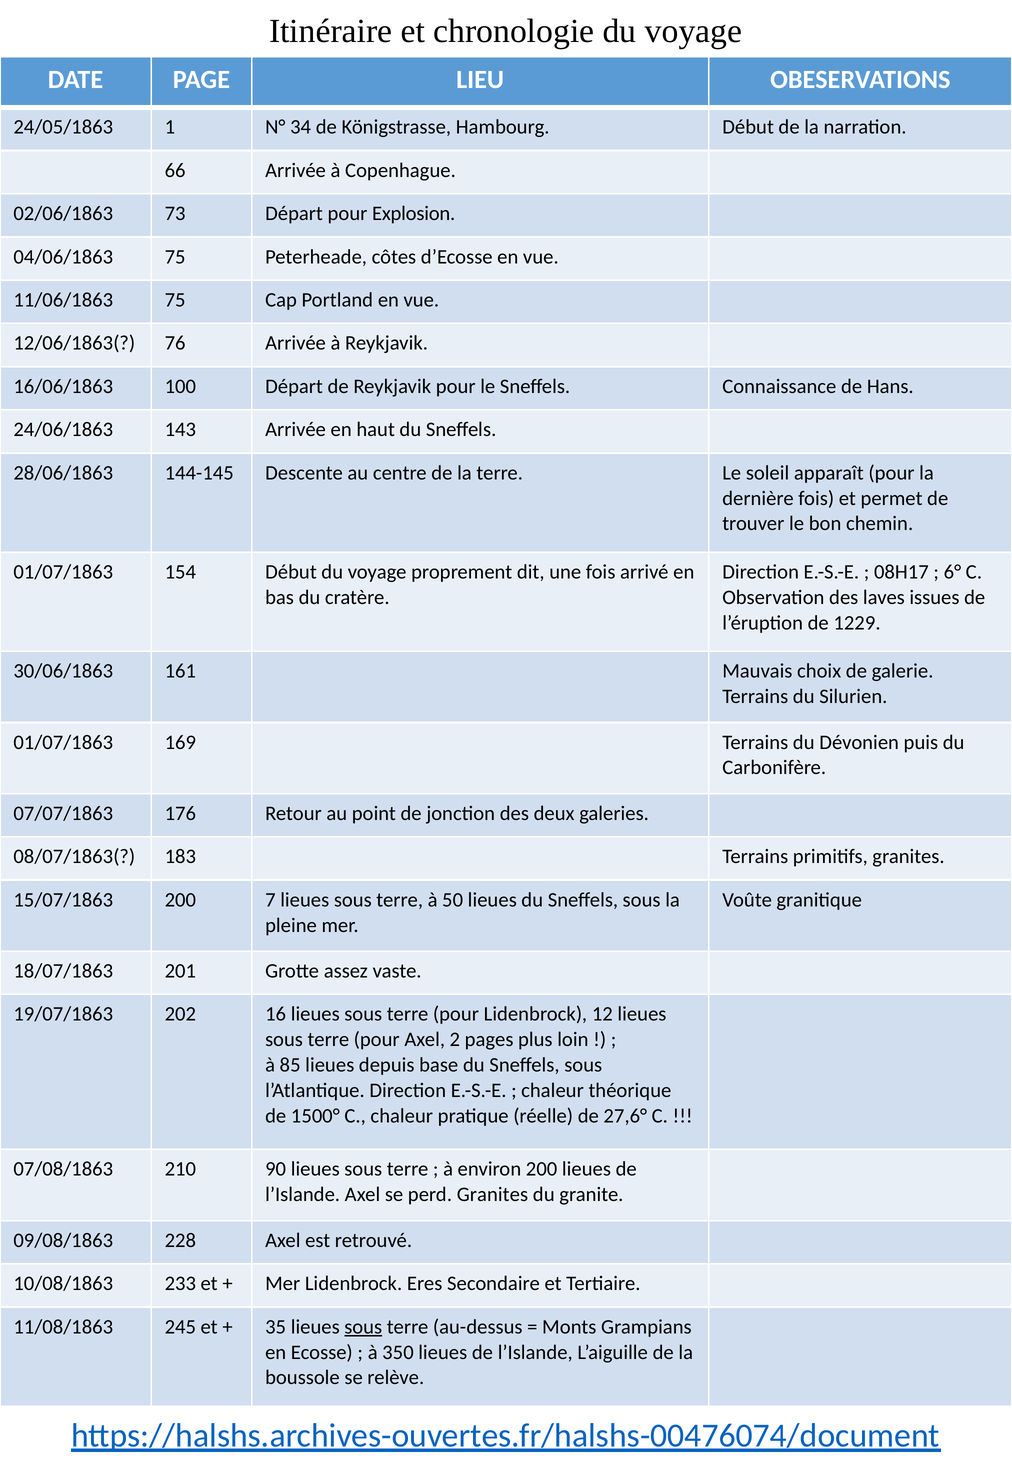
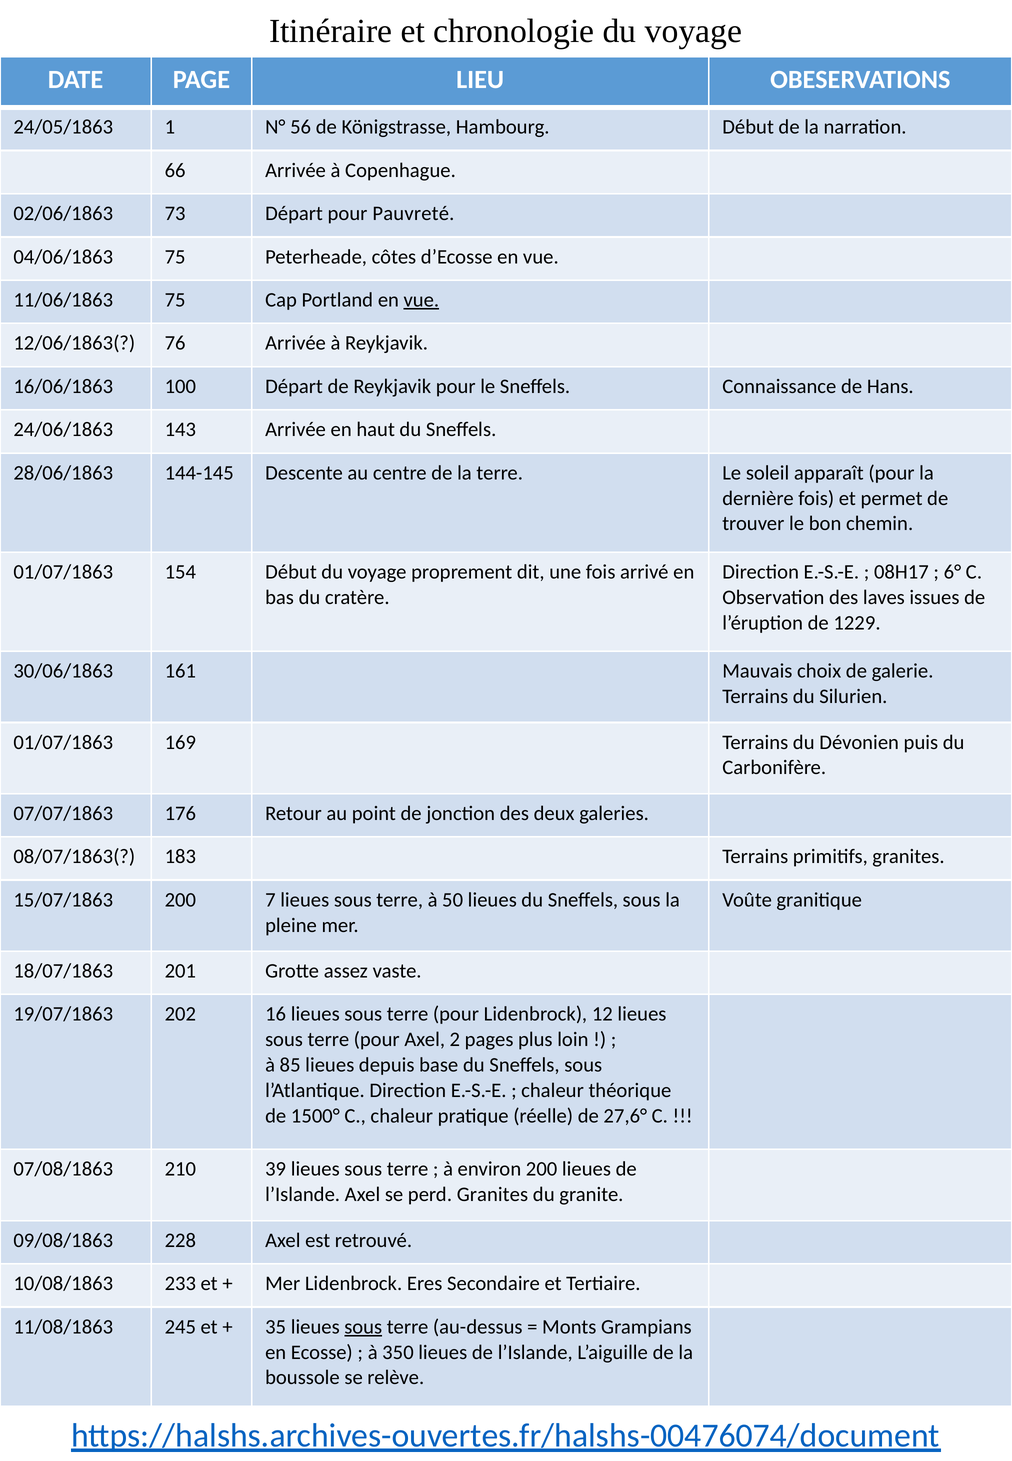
34: 34 -> 56 (301, 127)
Explosion: Explosion -> Pauvreté (413, 214)
vue underline: none -> present (421, 300)
90: 90 -> 39 (276, 1170)
